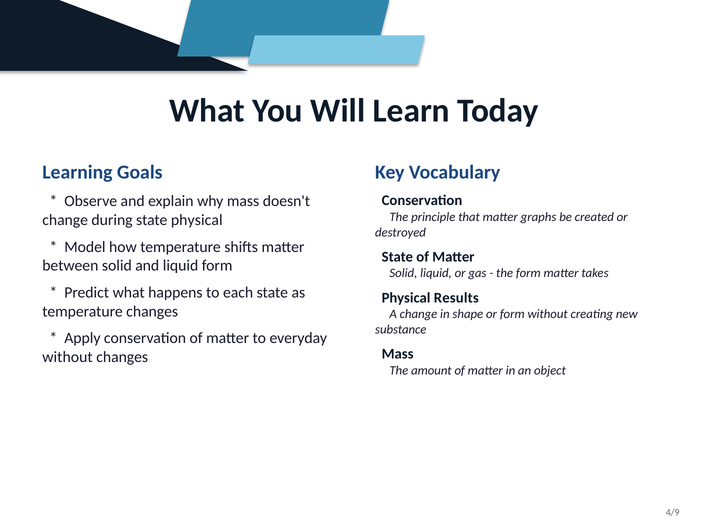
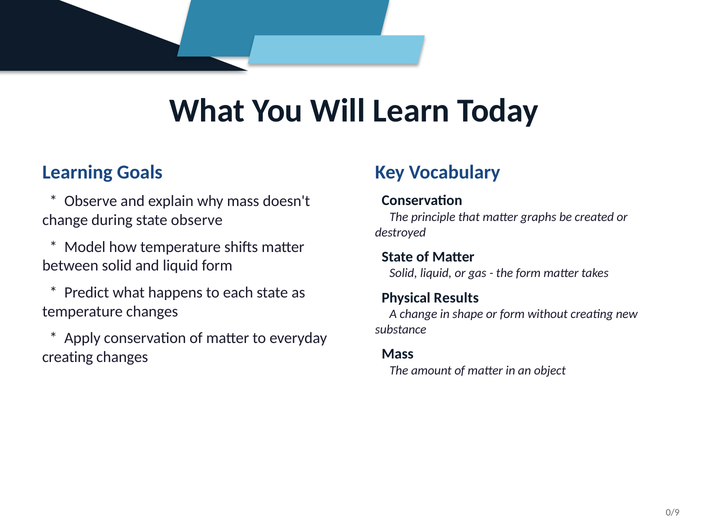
state physical: physical -> observe (197, 220)
without: without -> creating (68, 357)
4/9: 4/9 -> 0/9 (673, 513)
